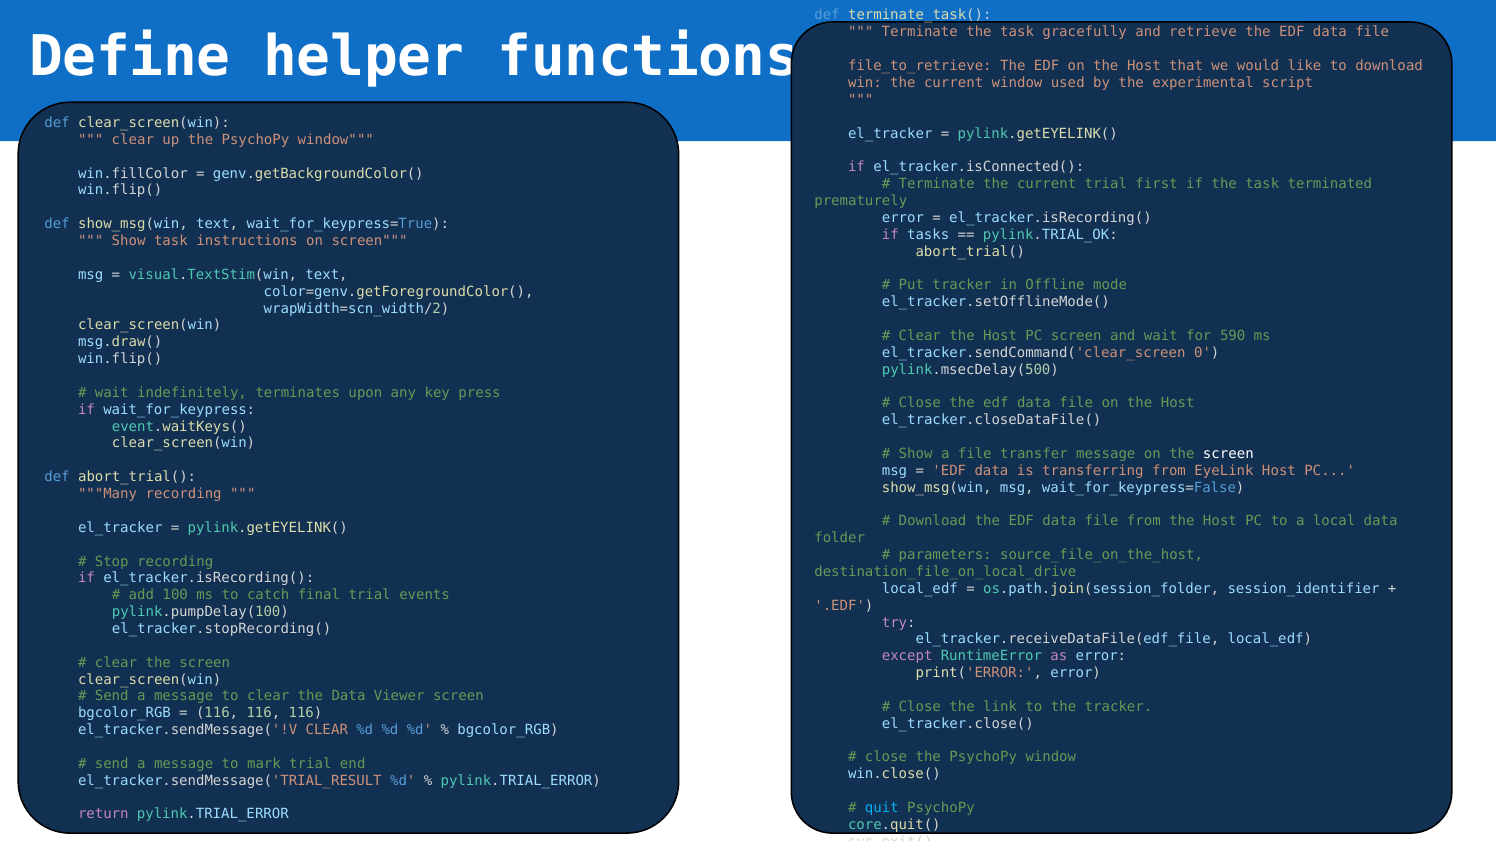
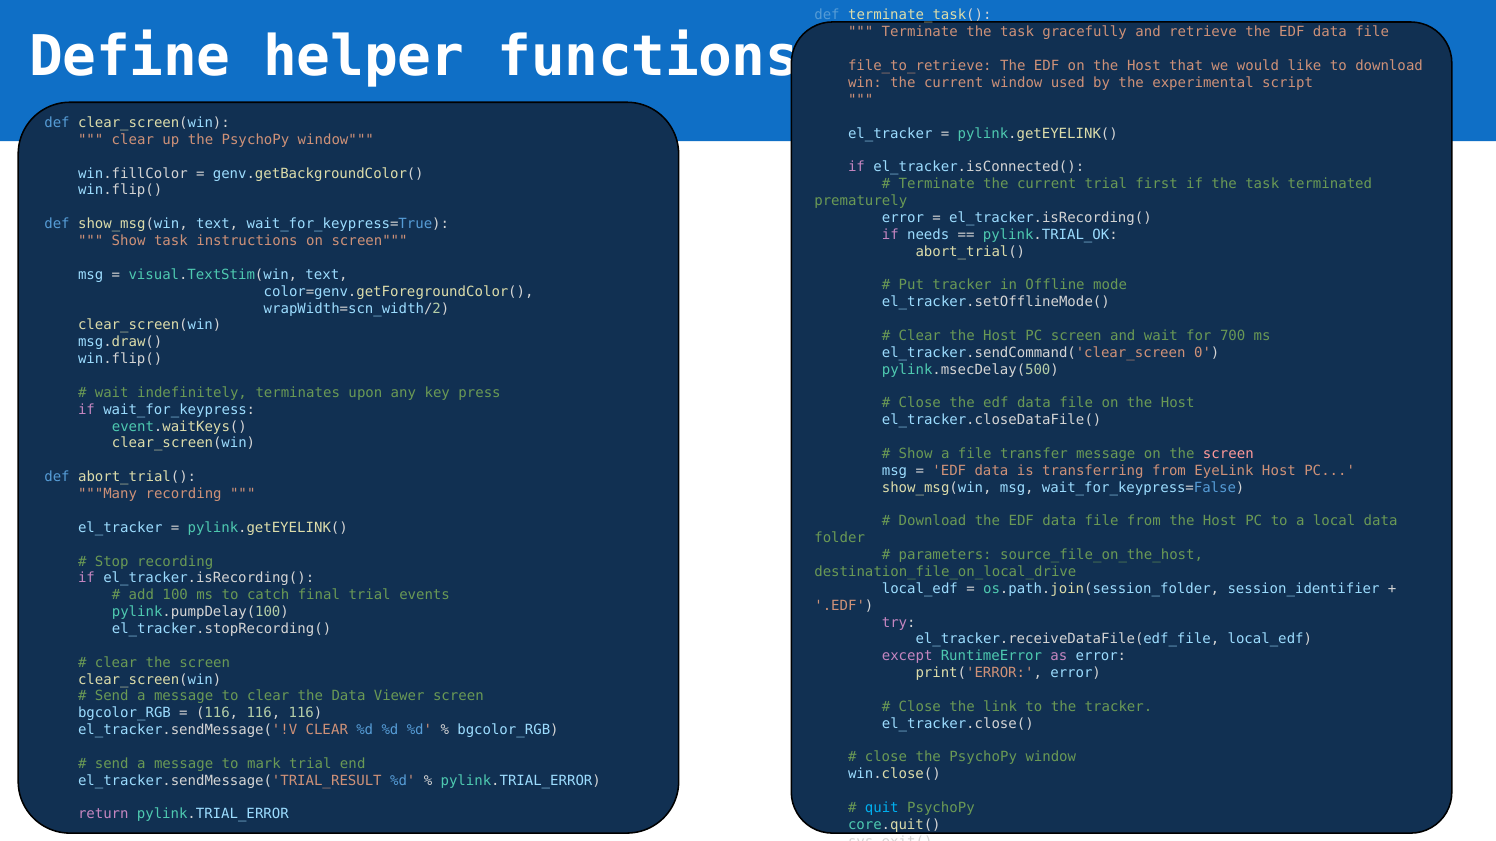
tasks: tasks -> needs (928, 235)
590: 590 -> 700 (1233, 336)
screen colour: white -> pink (1228, 454)
